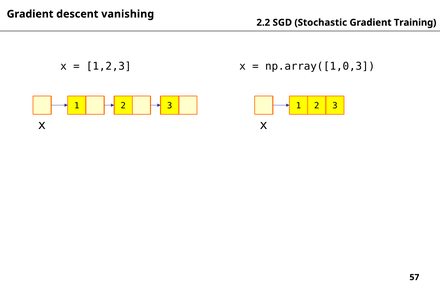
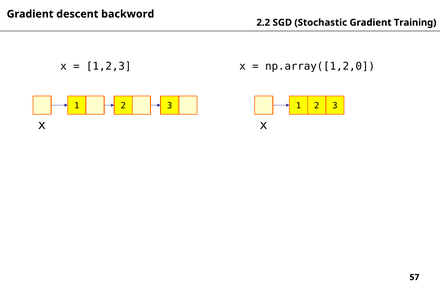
vanishing: vanishing -> backword (128, 14)
np.array([1,0,3: np.array([1,0,3 -> np.array([1,2,0 (320, 66)
